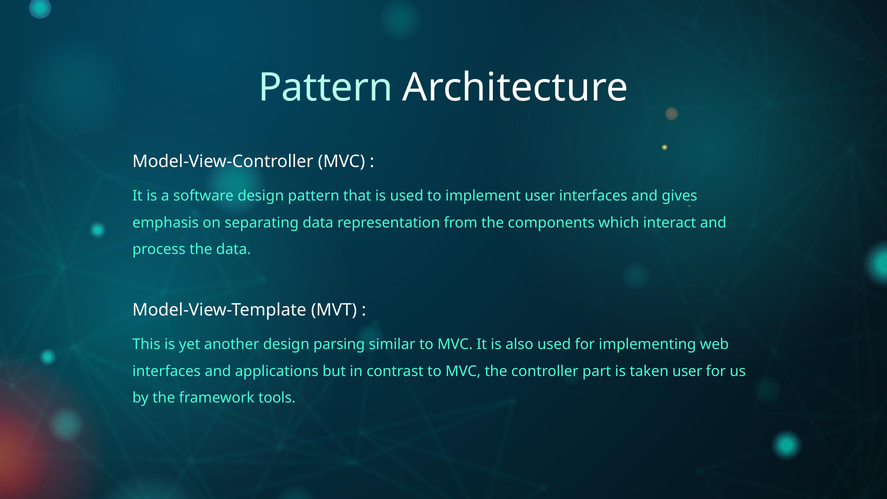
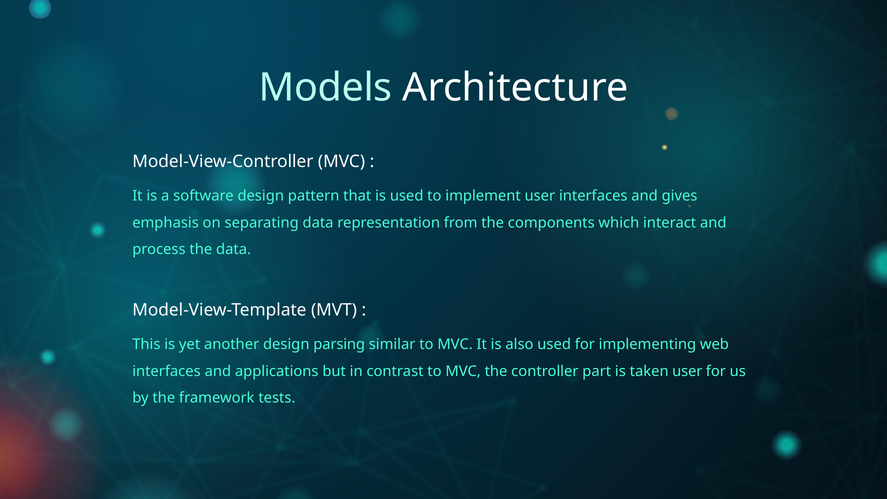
Pattern: Pattern -> Models (325, 87)
tools: tools -> tests (277, 398)
